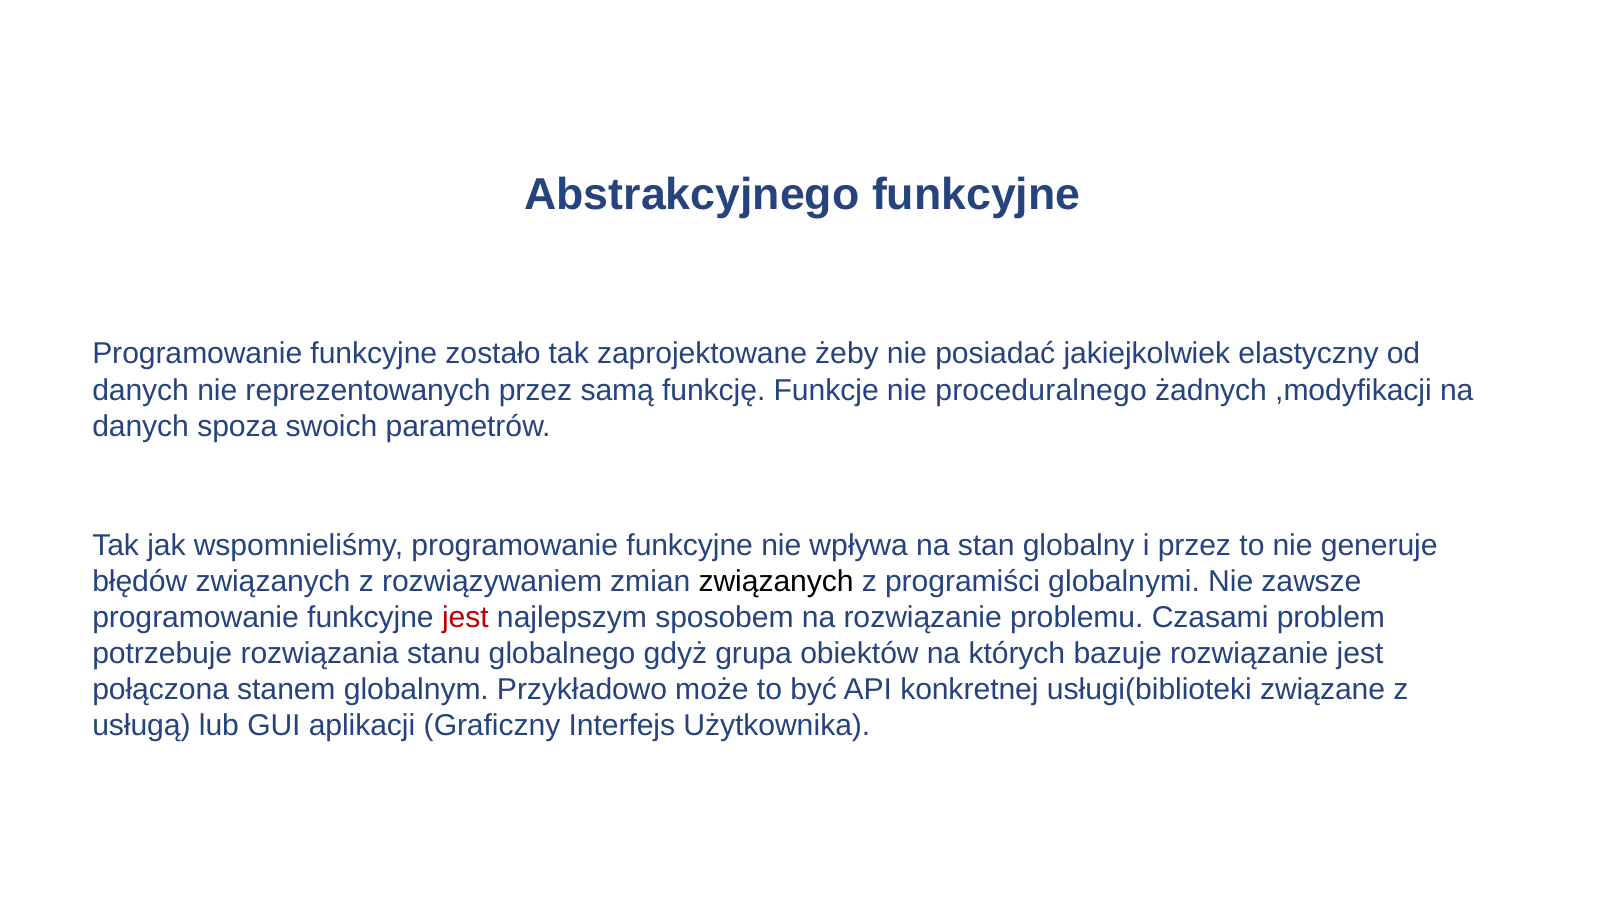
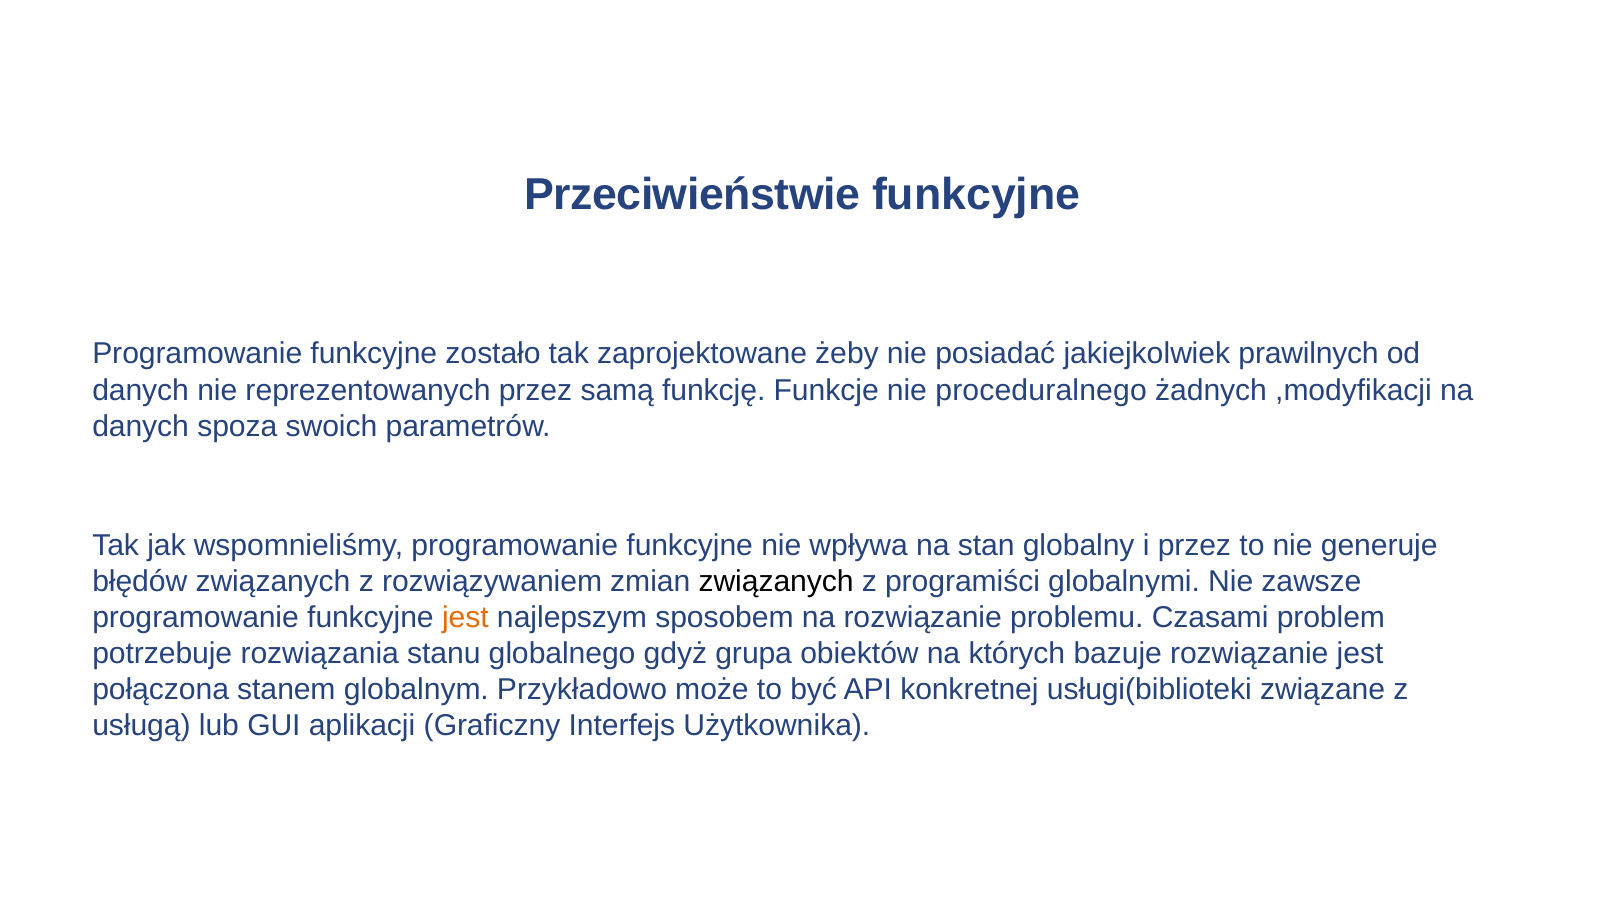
Abstrakcyjnego: Abstrakcyjnego -> Przeciwieństwie (692, 195)
elastyczny: elastyczny -> prawilnych (1309, 354)
jest colour: red -> orange (465, 617)
